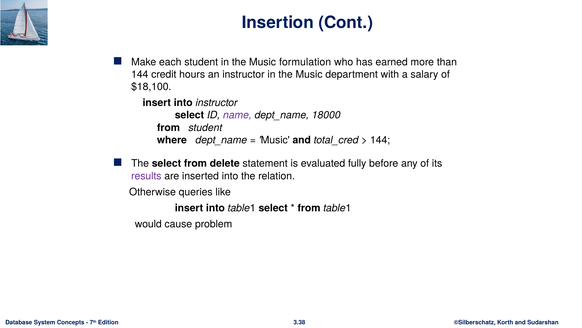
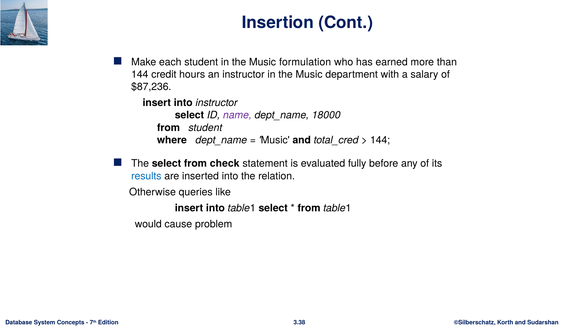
$18,100: $18,100 -> $87,236 (151, 87)
delete: delete -> check (225, 163)
results colour: purple -> blue (146, 176)
